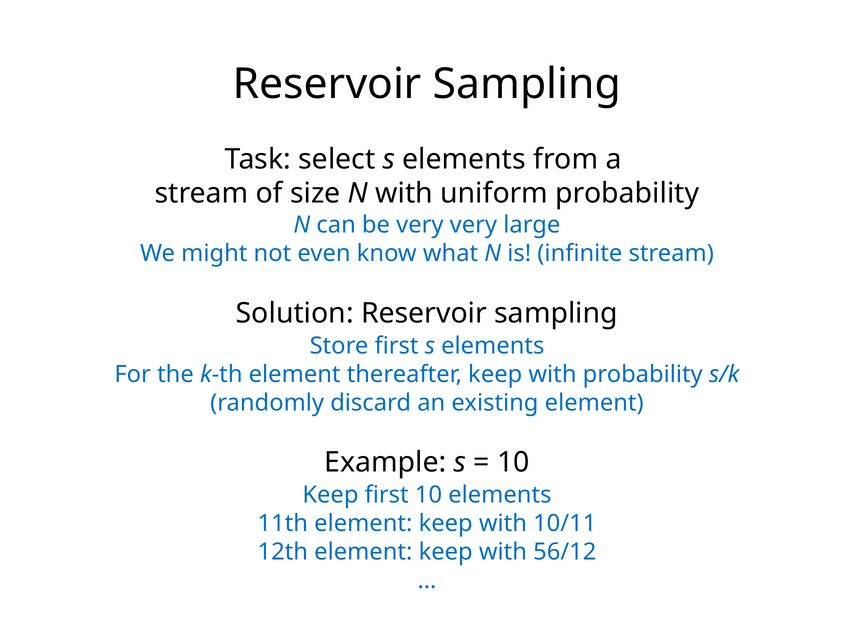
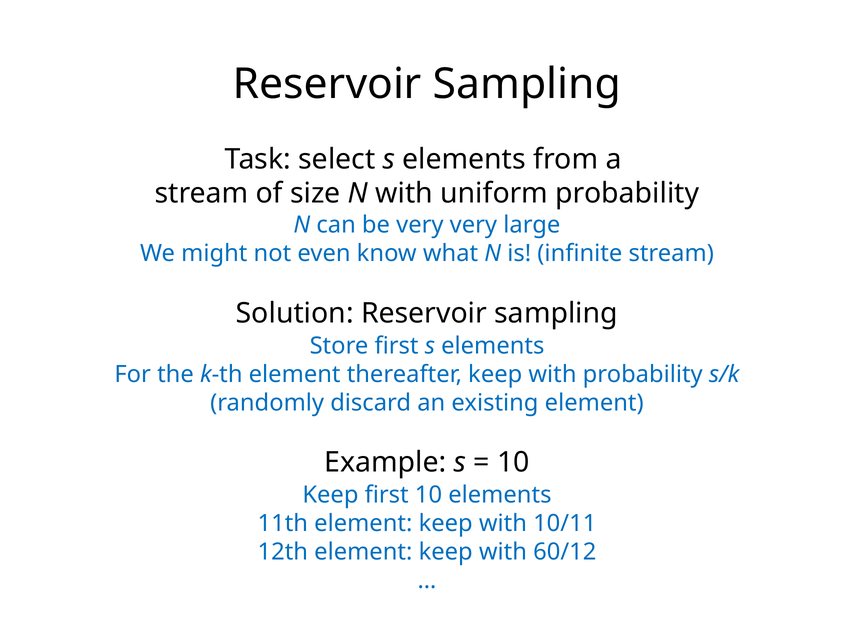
56/12: 56/12 -> 60/12 (565, 551)
